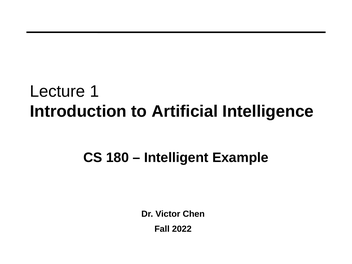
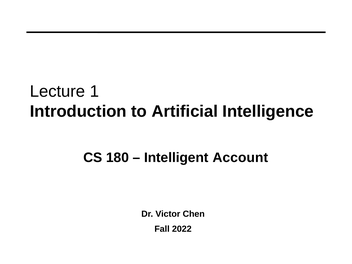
Example: Example -> Account (240, 158)
